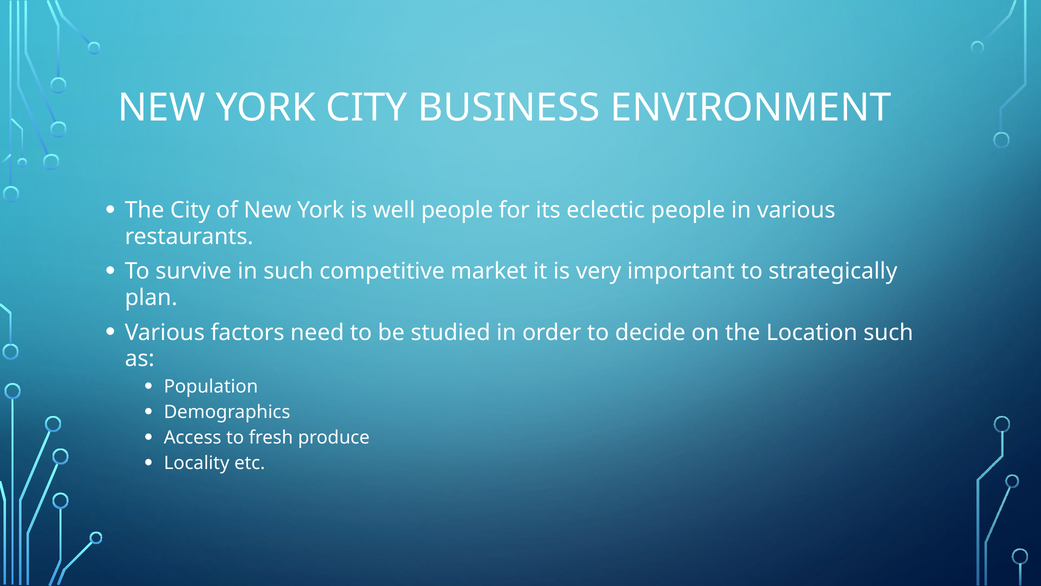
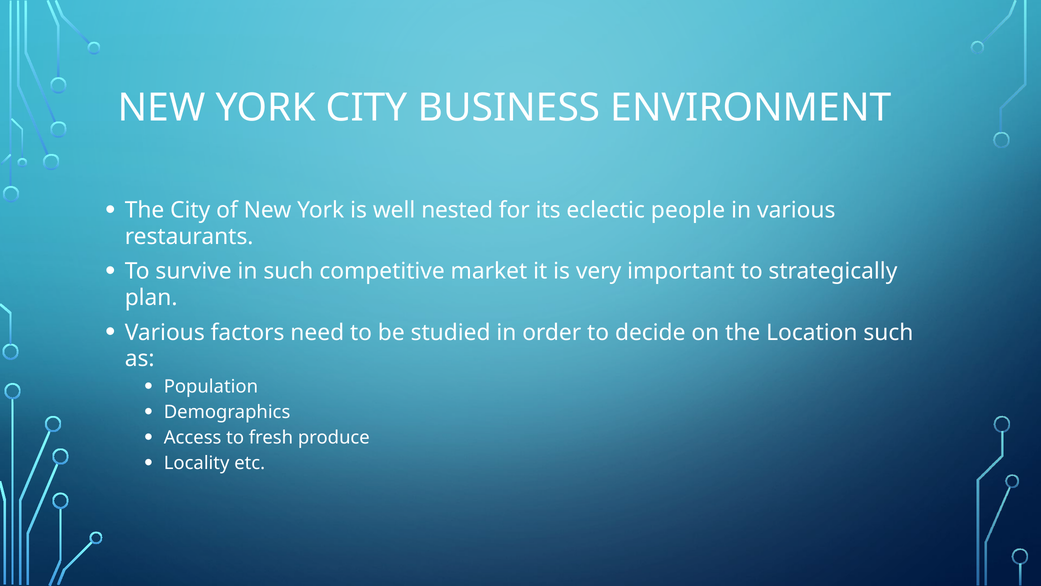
well people: people -> nested (457, 210)
